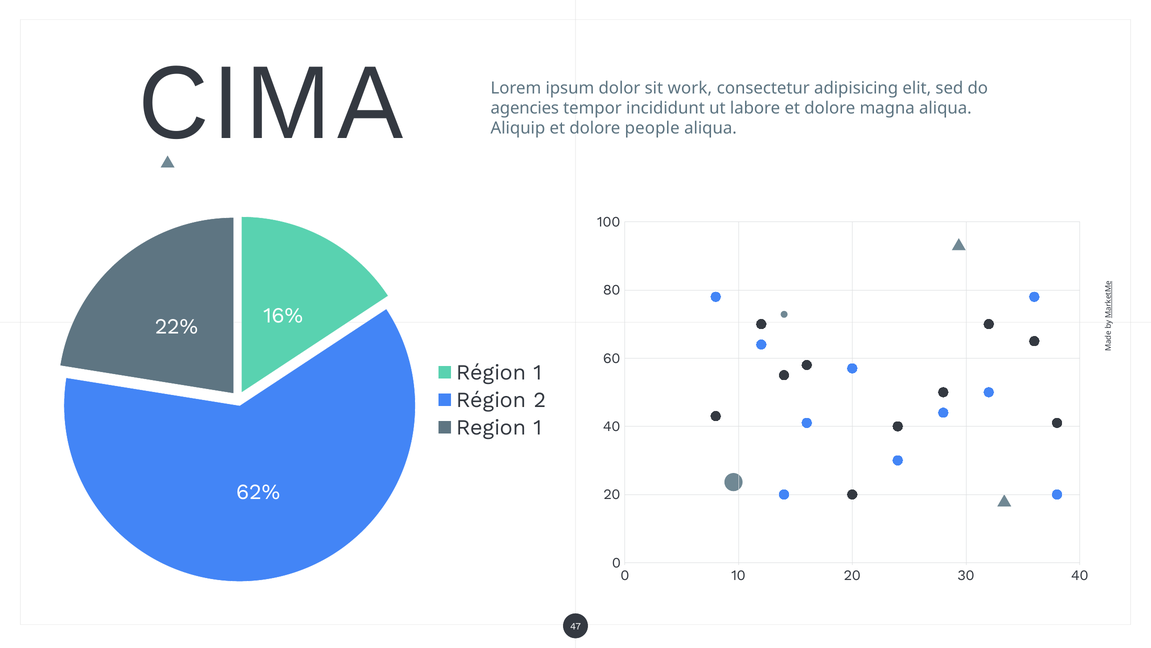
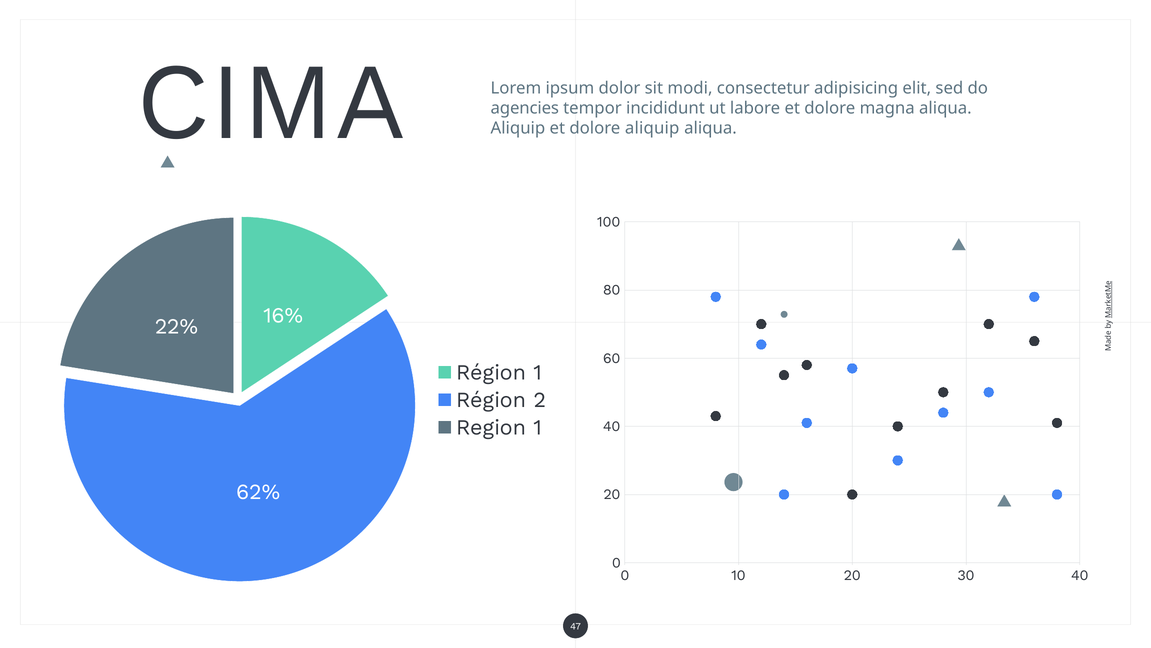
work: work -> modi (690, 88)
dolore people: people -> aliquip (652, 128)
